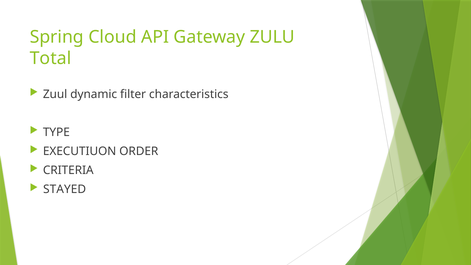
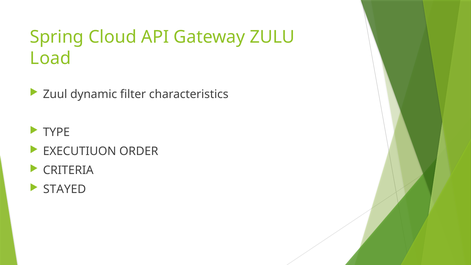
Total: Total -> Load (51, 58)
